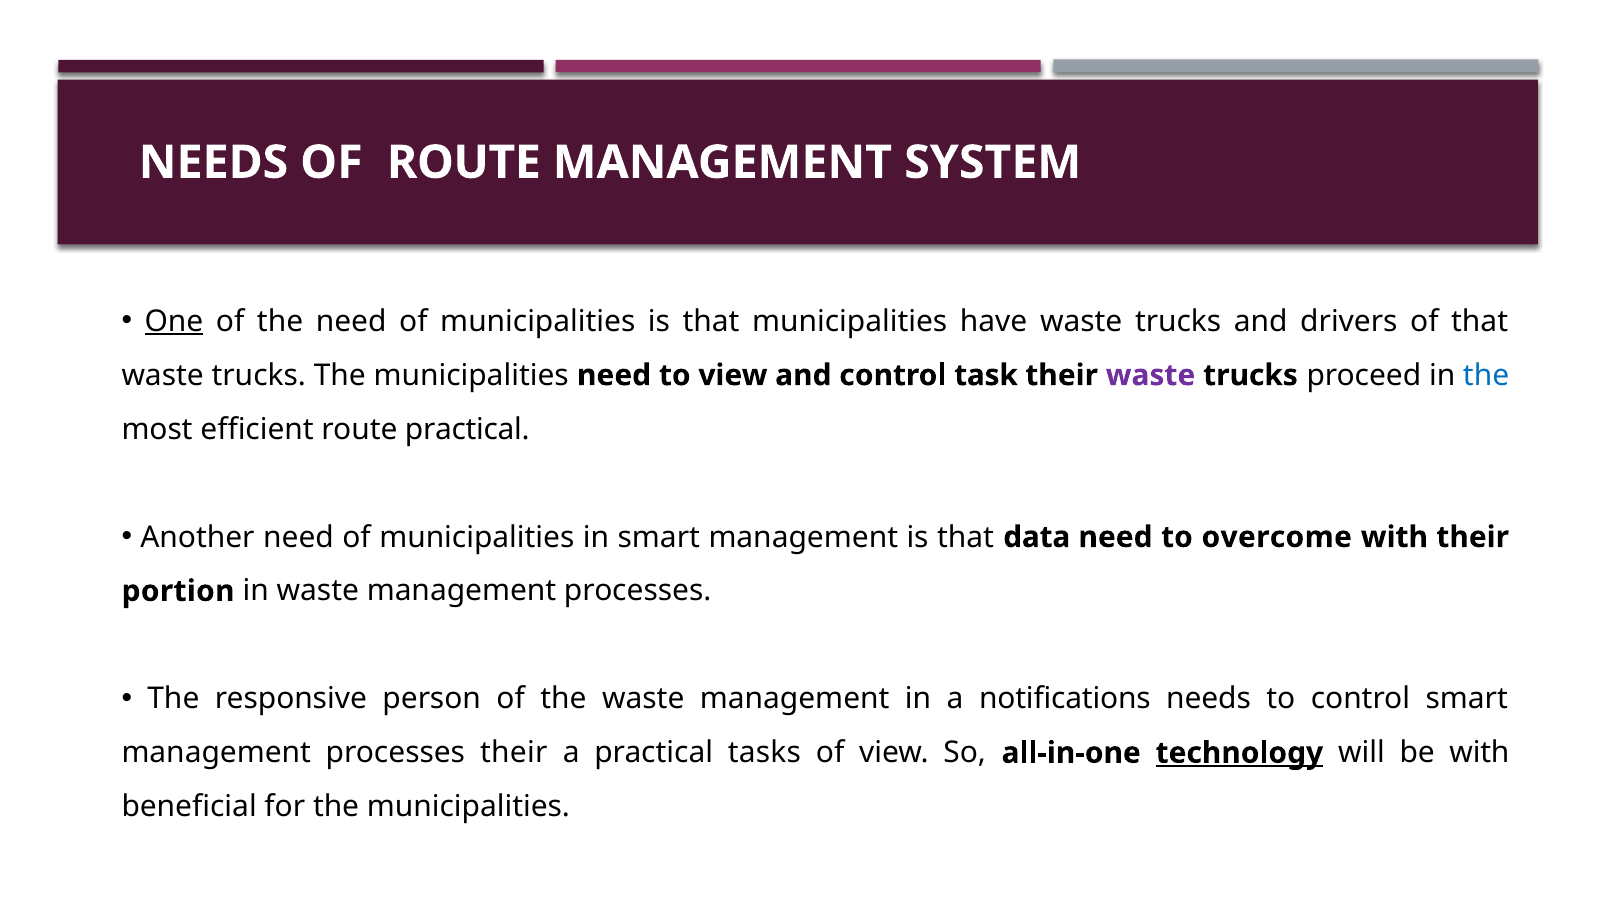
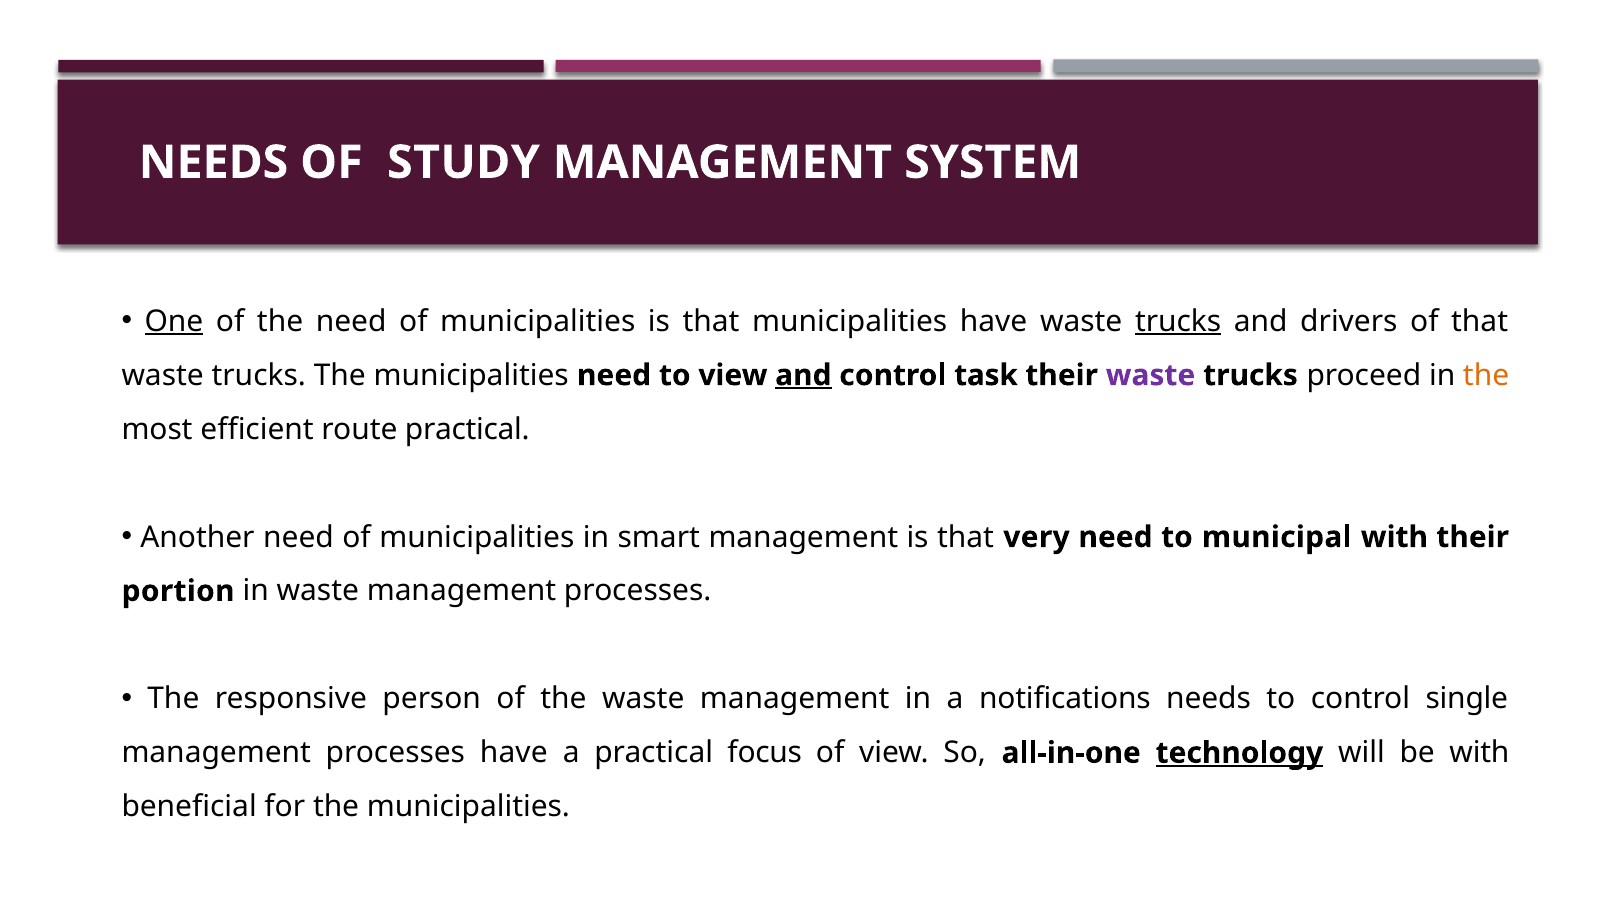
OF ROUTE: ROUTE -> STUDY (463, 162)
trucks underline: none -> present (1178, 321)
and underline: none -> present (803, 375)
the colour: blue -> orange (1486, 375)
data: data -> very (1036, 537)
overcome: overcome -> municipal (1277, 537)
control smart: smart -> single (1467, 698)
processes their: their -> have (514, 752)
tasks: tasks -> focus (765, 752)
